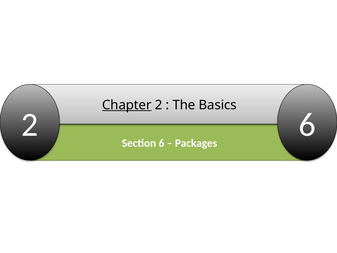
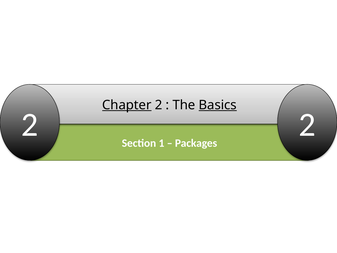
Basics underline: none -> present (218, 105)
2 6: 6 -> 2 (307, 125)
Section 6: 6 -> 1 (162, 143)
